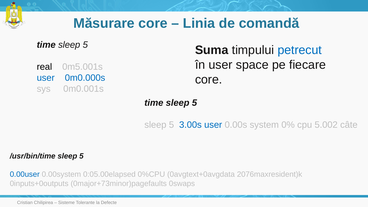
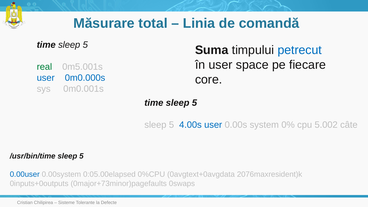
Măsurare core: core -> total (153, 23)
real colour: black -> green (44, 67)
3.00s: 3.00s -> 4.00s (190, 125)
